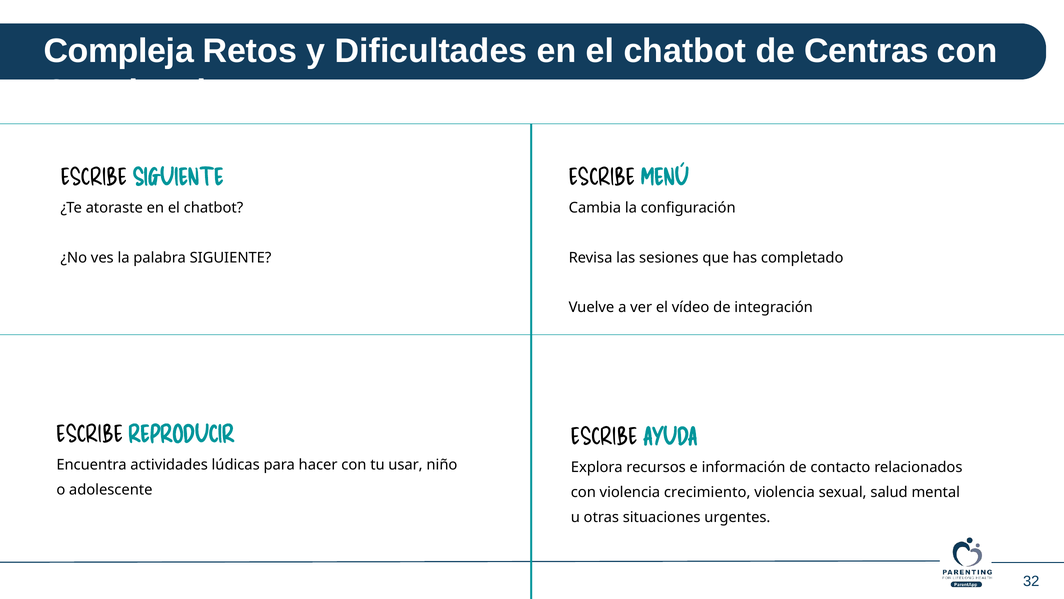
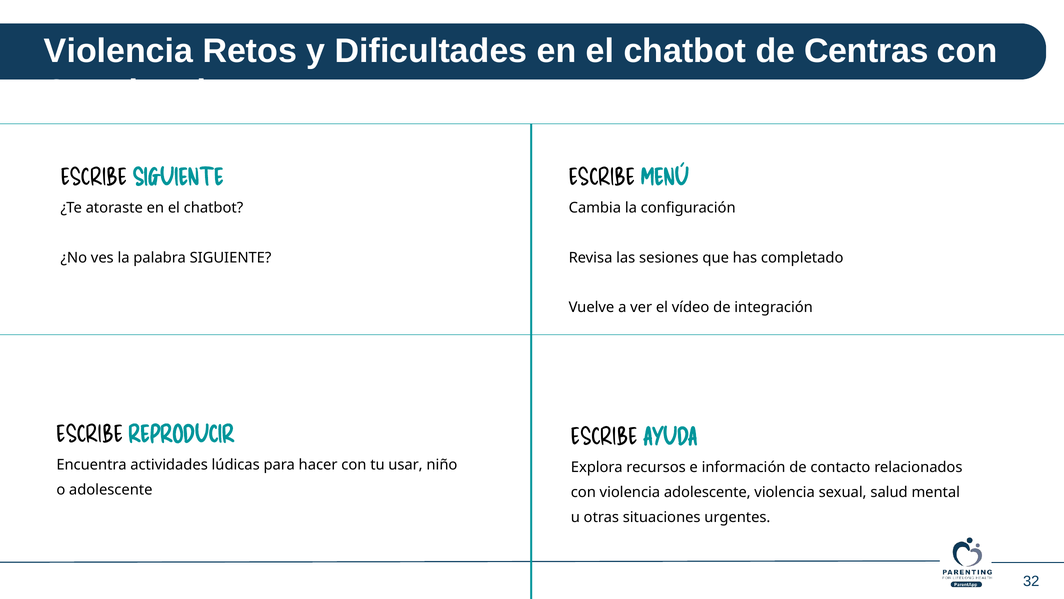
Compleja: Compleja -> Violencia (119, 51)
violencia crecimiento: crecimiento -> adolescente (707, 492)
